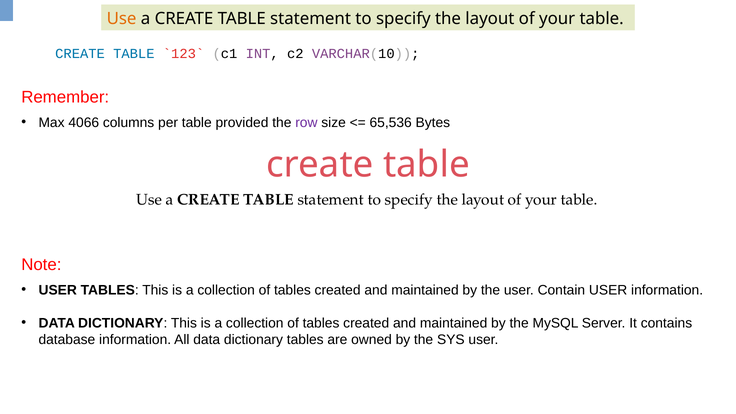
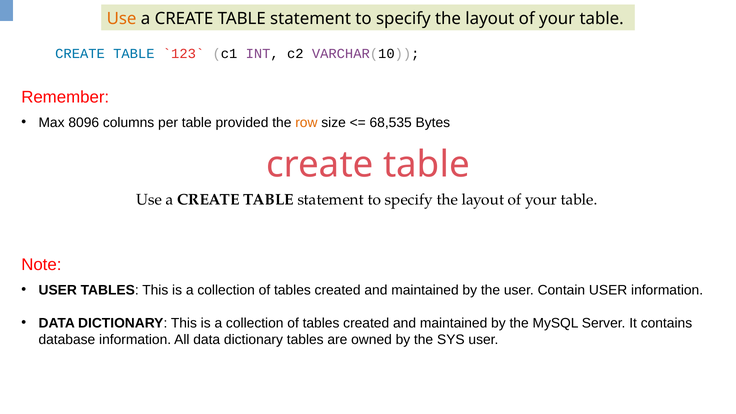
4066: 4066 -> 8096 (84, 122)
row colour: purple -> orange (306, 122)
65,536: 65,536 -> 68,535 (391, 122)
